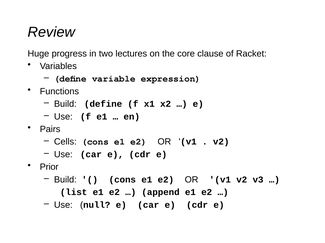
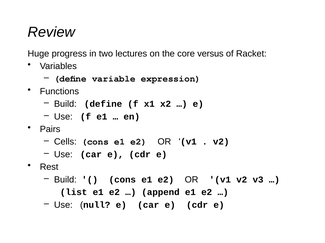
clause: clause -> versus (210, 54)
Prior: Prior -> Rest (49, 167)
